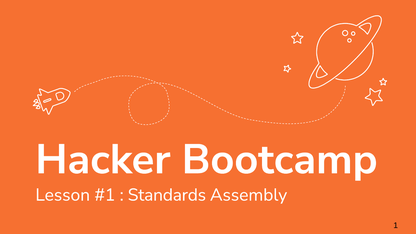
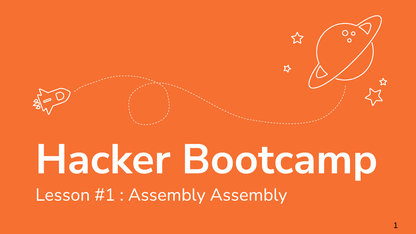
Standards: Standards -> Assembly (167, 195)
